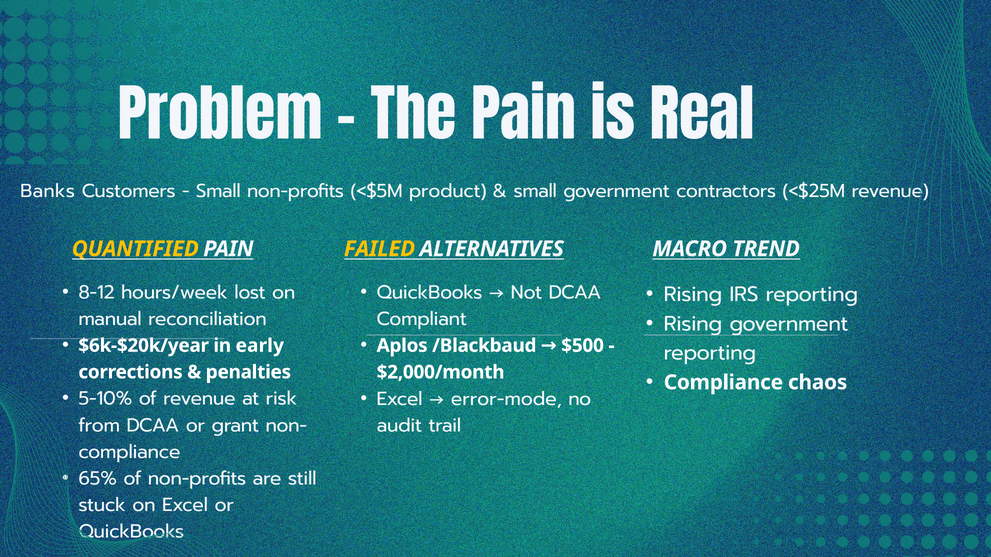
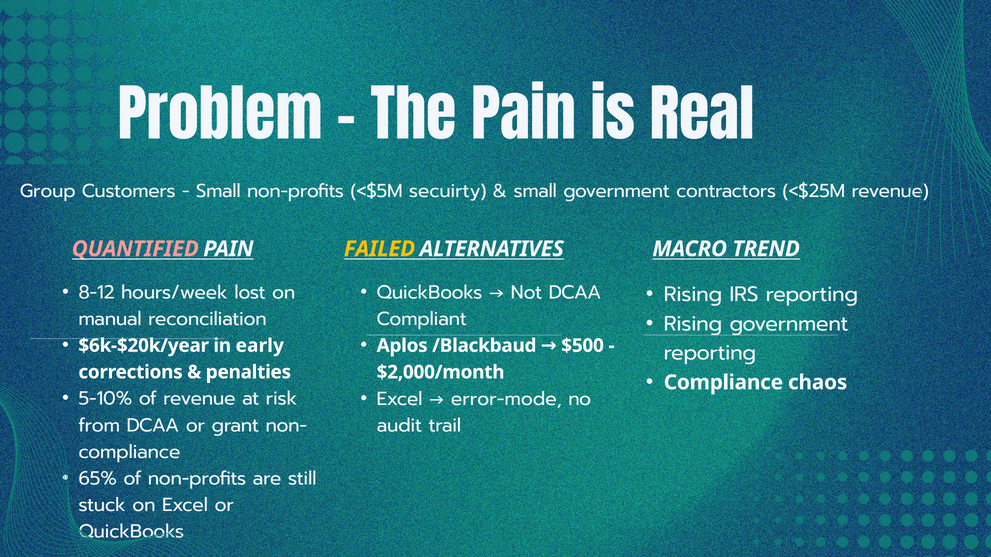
Banks: Banks -> Group (48, 191)
product: product -> secuirty (448, 191)
QUANTIFIED colour: yellow -> pink (135, 249)
